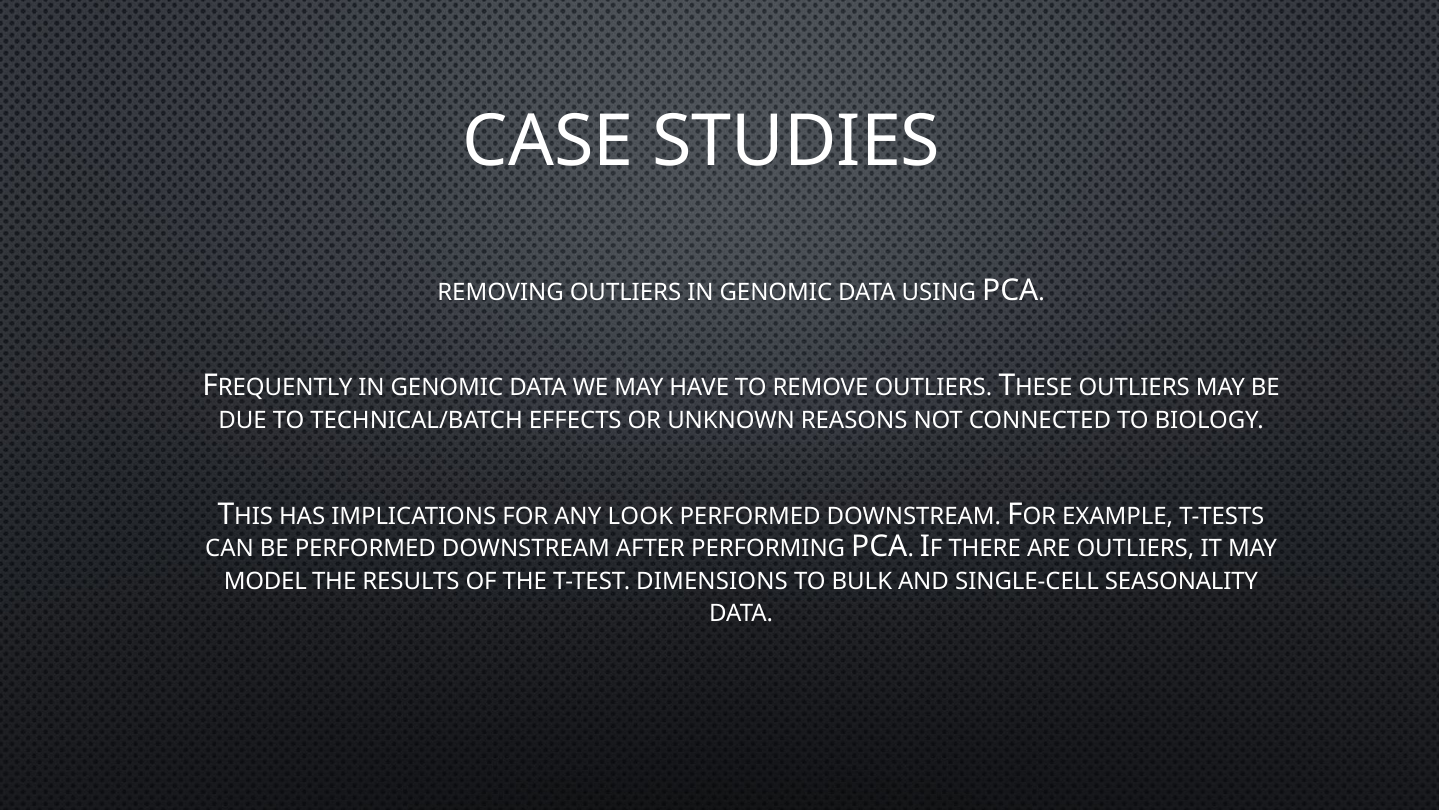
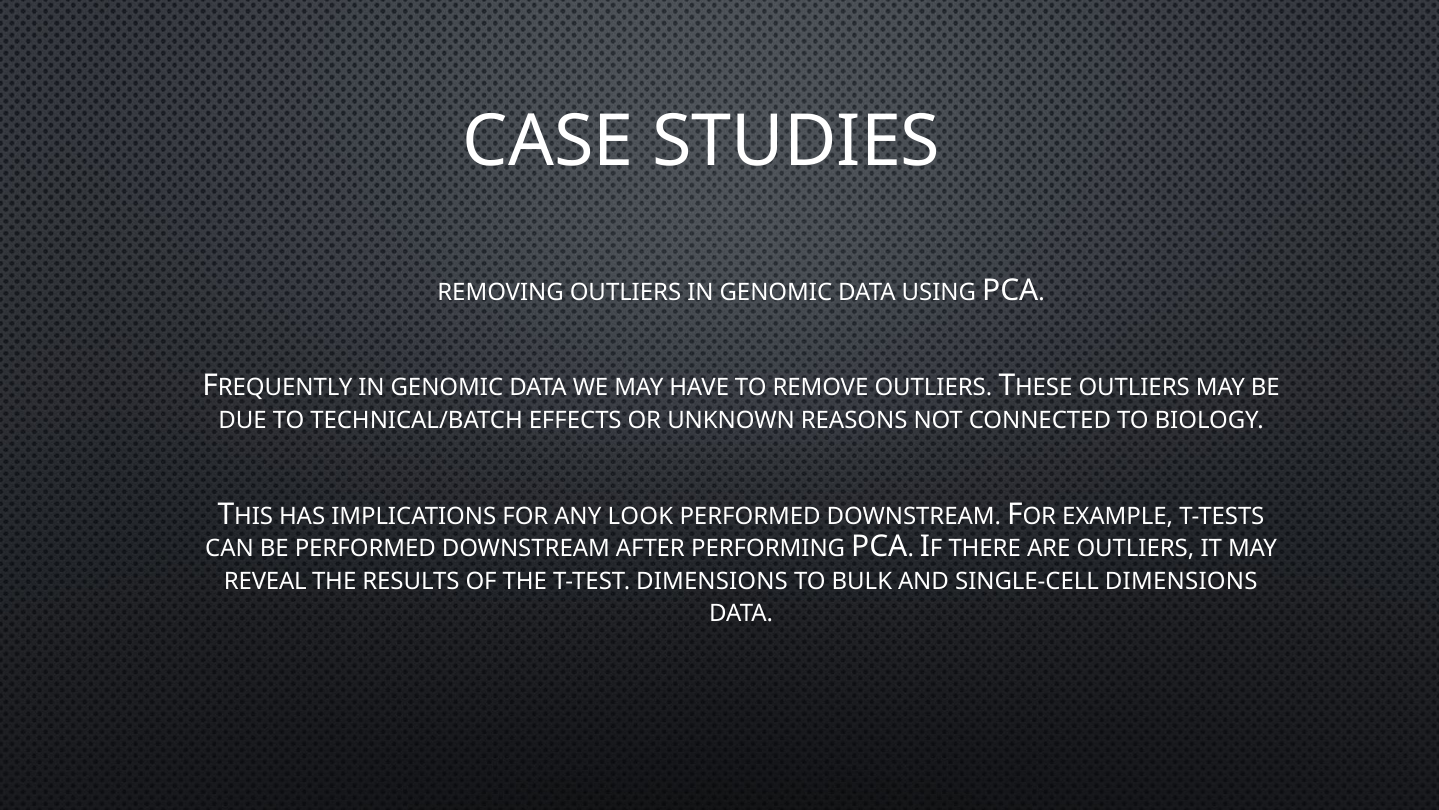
MODEL: MODEL -> REVEAL (265, 581)
SINGLE-CELL SEASONALITY: SEASONALITY -> DIMENSIONS (1181, 581)
